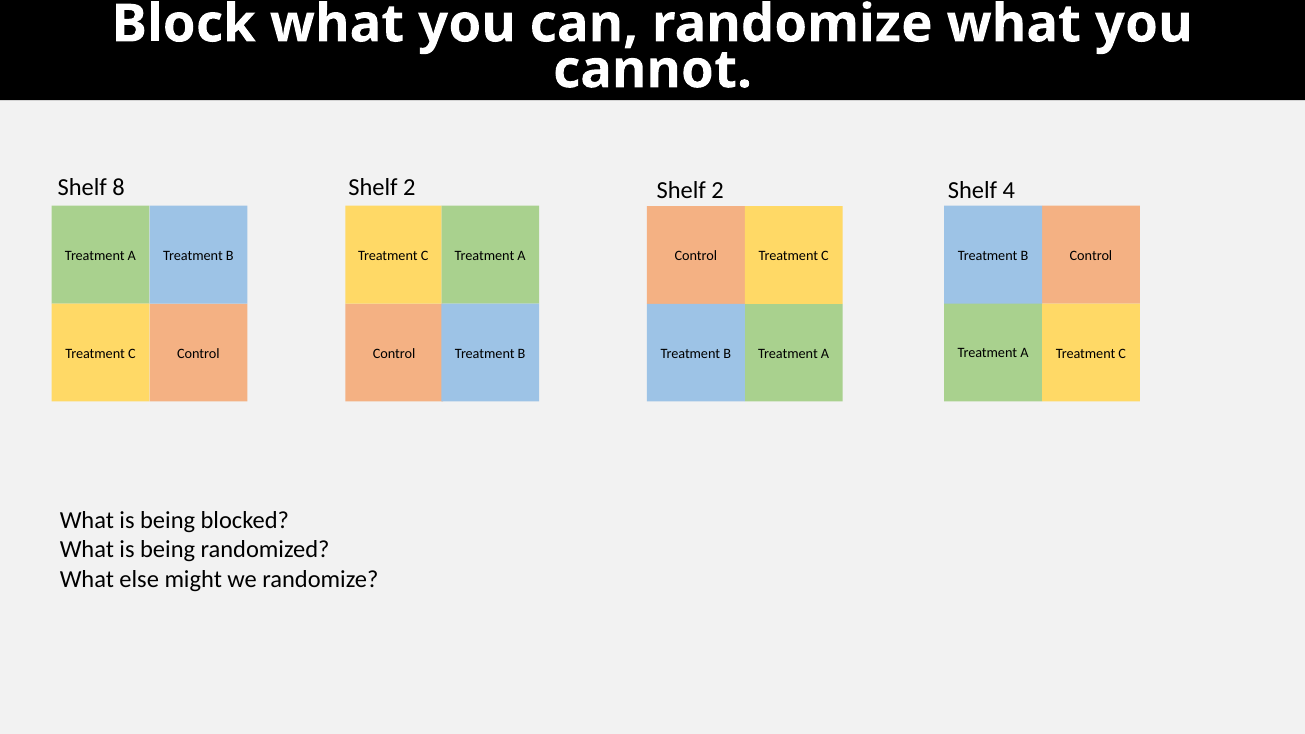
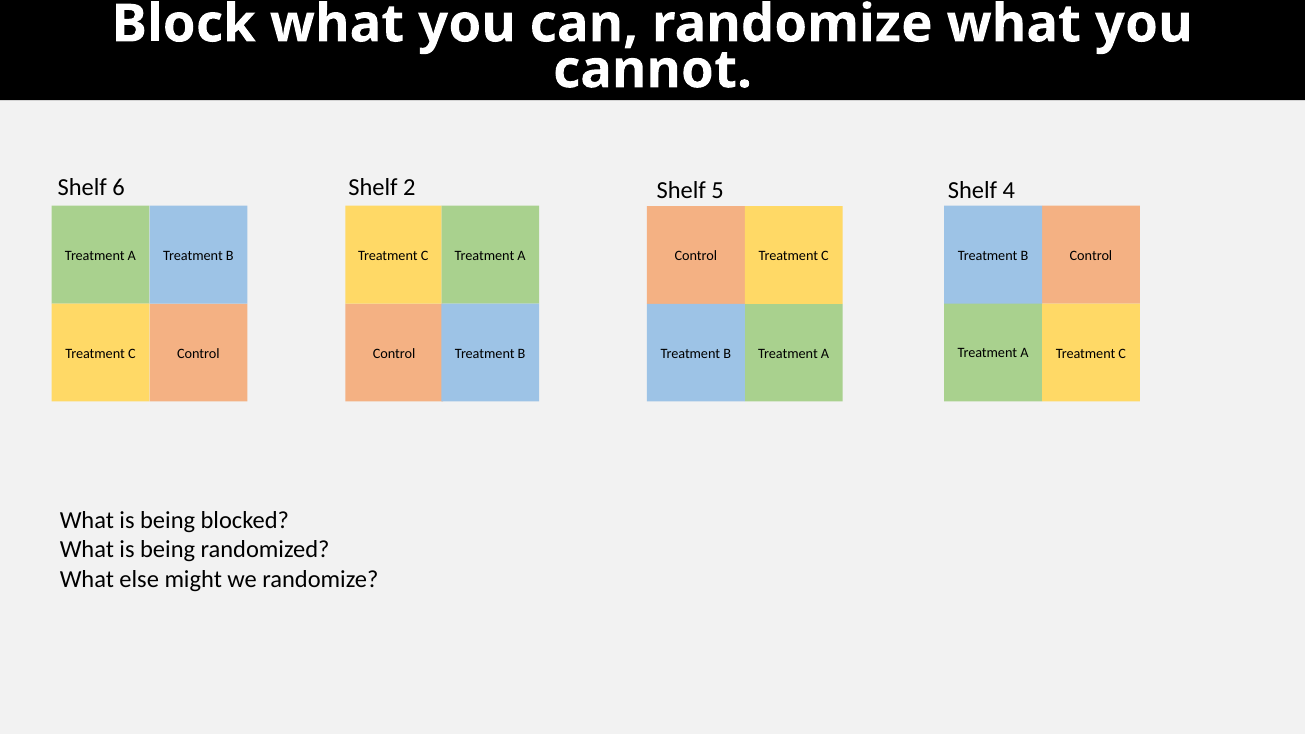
8: 8 -> 6 (119, 187)
2: 2 -> 5 (718, 190)
